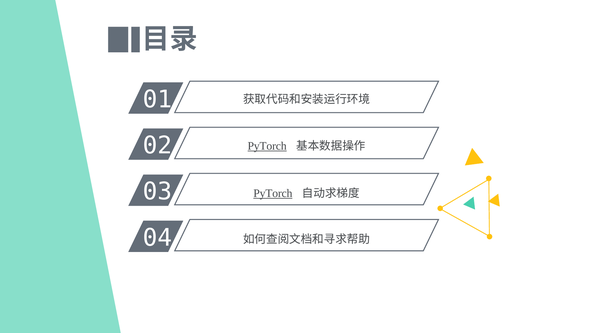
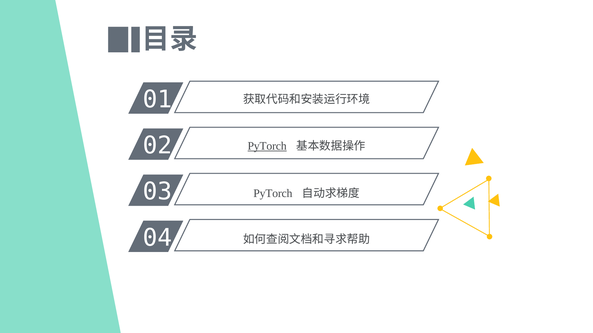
PyTorch underline: present -> none (273, 194)
